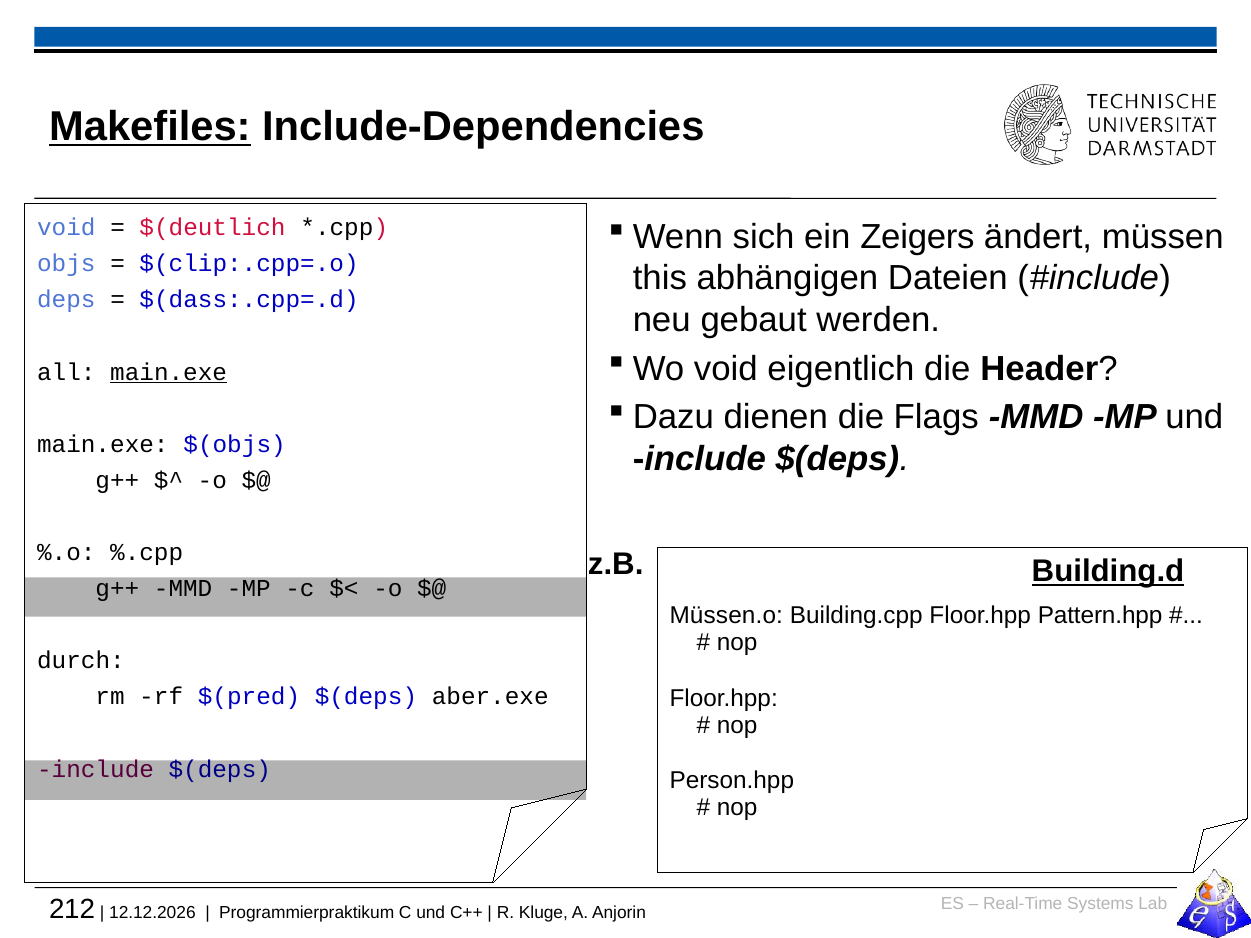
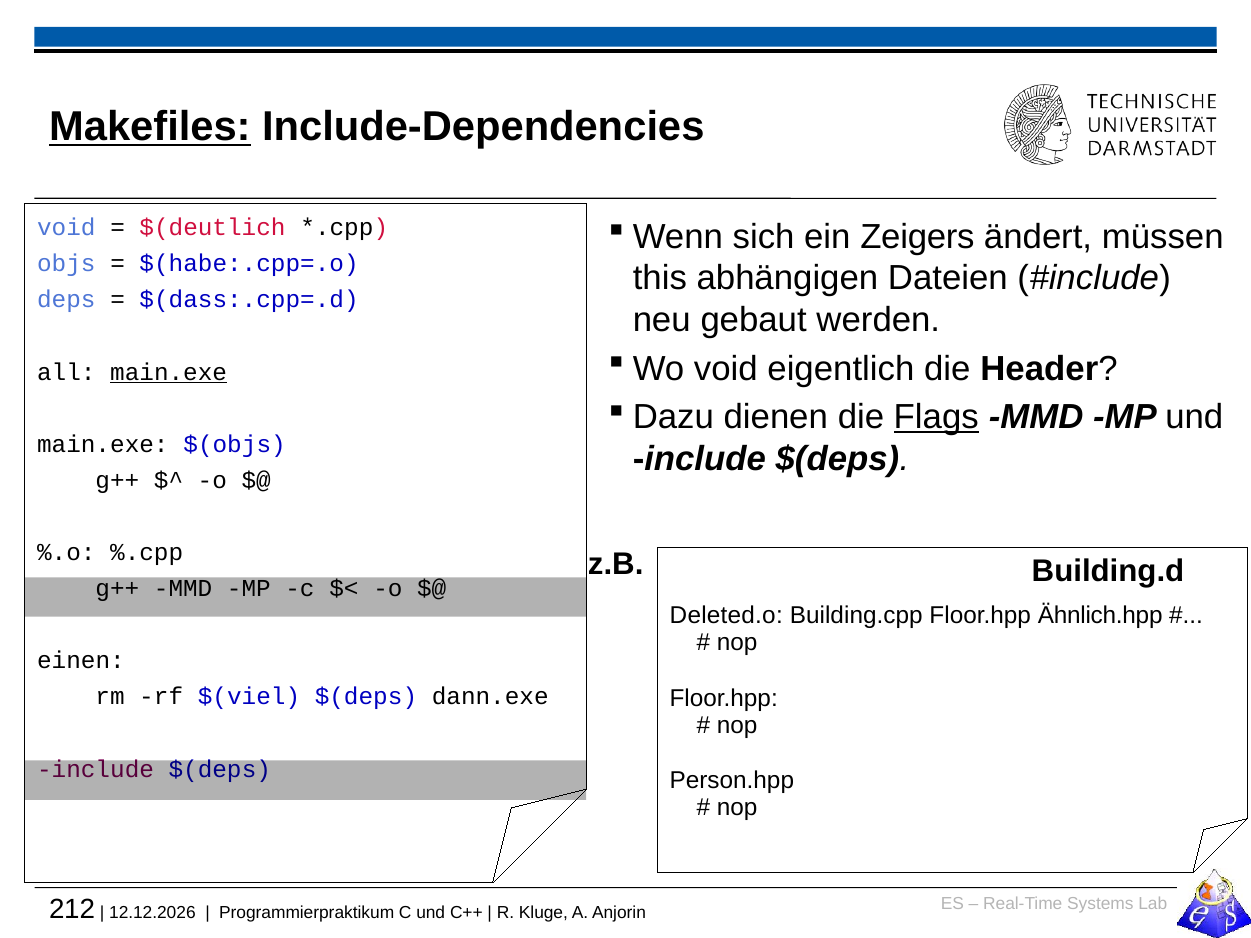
$(clip:.cpp=.o: $(clip:.cpp=.o -> $(habe:.cpp=.o (249, 264)
Flags underline: none -> present (936, 417)
Building.d underline: present -> none (1108, 572)
Müssen.o: Müssen.o -> Deleted.o (726, 615)
Pattern.hpp: Pattern.hpp -> Ähnlich.hpp (1100, 615)
durch: durch -> einen (81, 661)
$(pred: $(pred -> $(viel (249, 697)
aber.exe: aber.exe -> dann.exe (490, 697)
